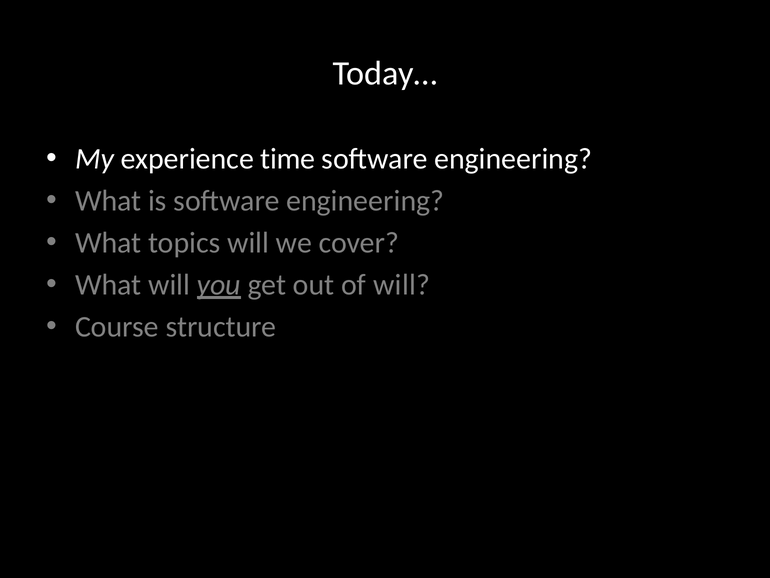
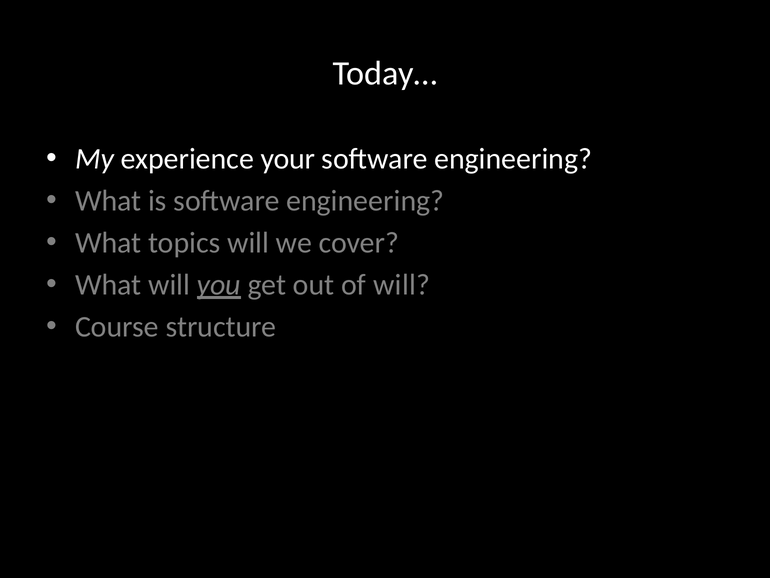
time: time -> your (288, 159)
